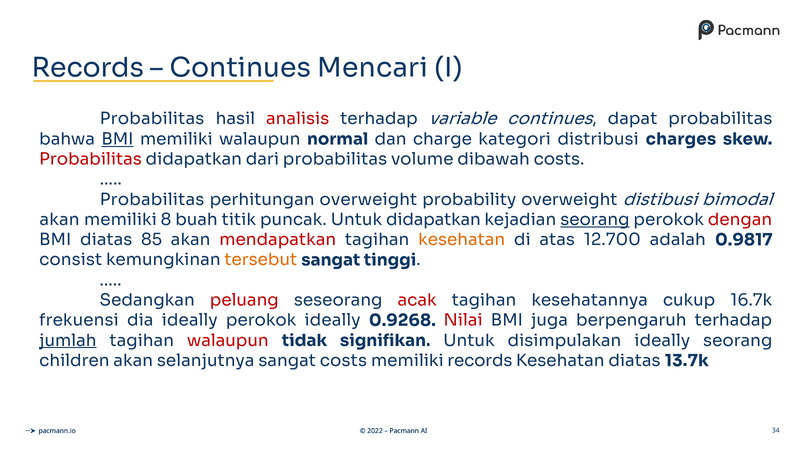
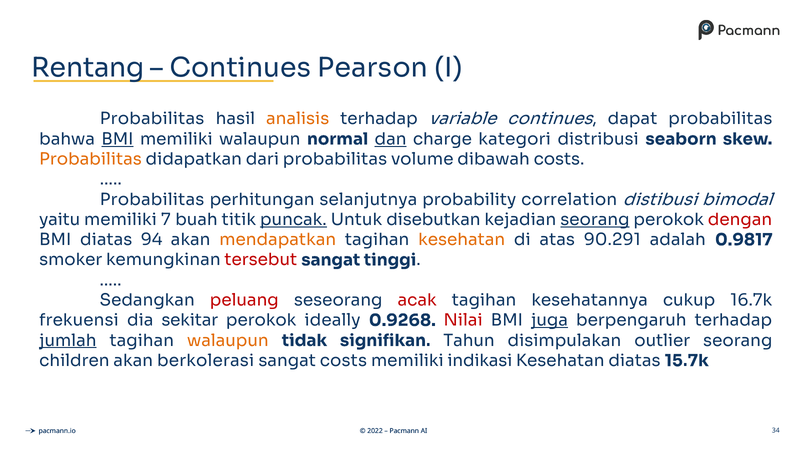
Records: Records -> Rentang (88, 68)
Mencari: Mencari -> Pearson (373, 68)
analisis colour: red -> orange (298, 119)
dan underline: none -> present (391, 139)
charges: charges -> seaborn (681, 139)
Probabilitas colour: red -> orange (91, 159)
perhitungan overweight: overweight -> selanjutnya (368, 199)
probability overweight: overweight -> correlation (569, 199)
akan: akan -> yaitu (60, 220)
8: 8 -> 7 (166, 220)
puncak underline: none -> present (293, 220)
Untuk didapatkan: didapatkan -> disebutkan (433, 220)
85: 85 -> 94 (152, 240)
mendapatkan colour: red -> orange (278, 240)
12.700: 12.700 -> 90.291 (612, 240)
consist: consist -> smoker (71, 260)
tersebut colour: orange -> red (261, 260)
dia ideally: ideally -> sekitar (190, 320)
juga underline: none -> present (550, 320)
walaupun colour: red -> orange (228, 340)
signifikan Untuk: Untuk -> Tahun (469, 340)
disimpulakan ideally: ideally -> outlier (662, 340)
selanjutnya: selanjutnya -> berkolerasi (206, 360)
memiliki records: records -> indikasi (480, 360)
13.7k: 13.7k -> 15.7k (687, 360)
